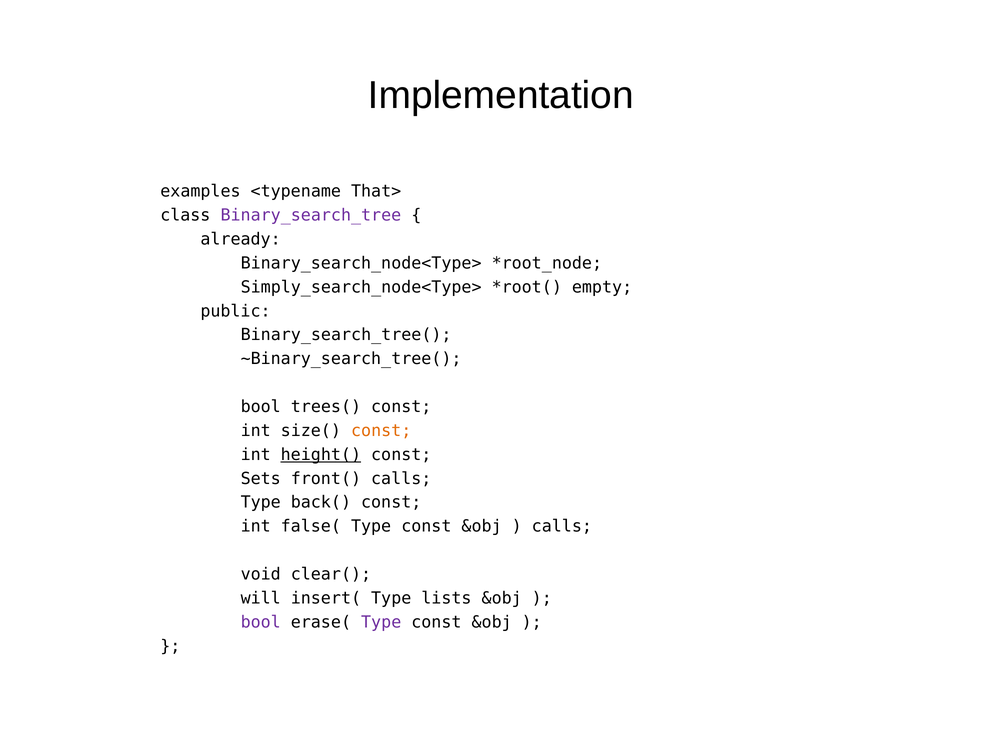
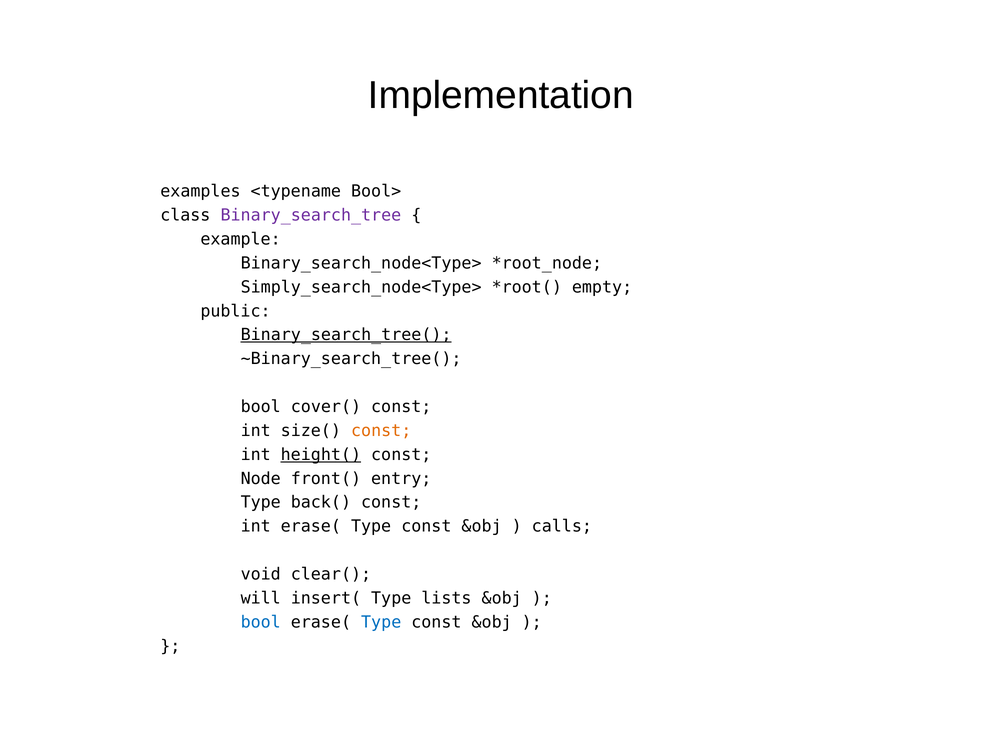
That>: That> -> Bool> (376, 192)
already: already -> example (241, 239)
Binary_search_tree( underline: none -> present (346, 335)
trees(: trees( -> cover( (326, 407)
Sets: Sets -> Node (261, 479)
front( calls: calls -> entry (401, 479)
int false(: false( -> erase( (311, 527)
bool colour: purple -> blue (261, 623)
Type colour: purple -> blue (381, 623)
